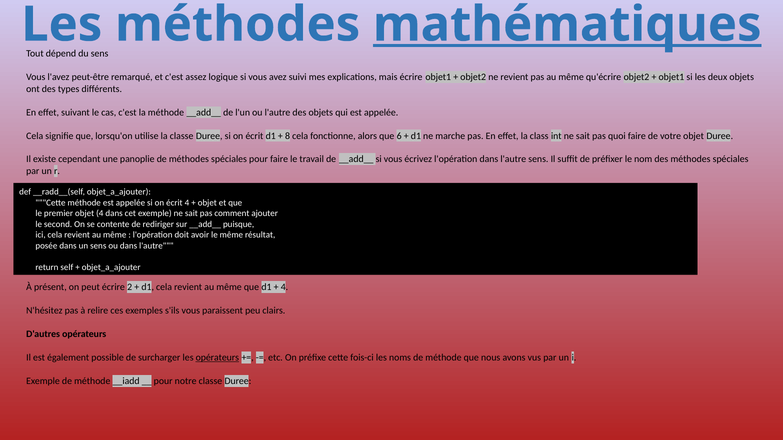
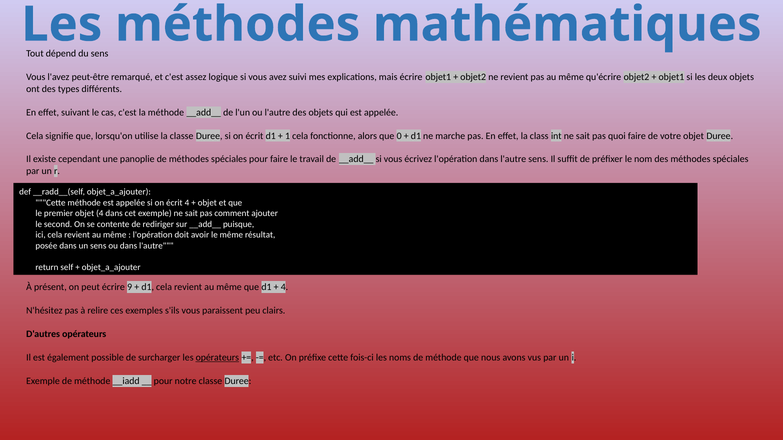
mathématiques underline: present -> none (567, 25)
8: 8 -> 1 (288, 136)
6: 6 -> 0 (399, 136)
2: 2 -> 9 (130, 287)
